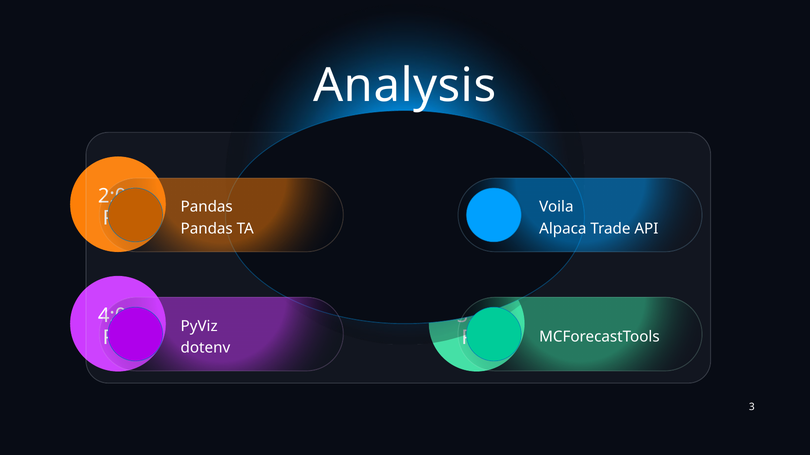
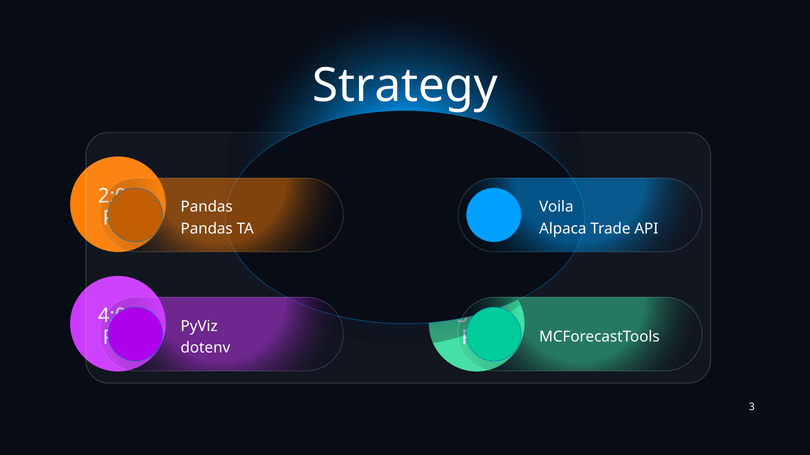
Analysis: Analysis -> Strategy (405, 86)
